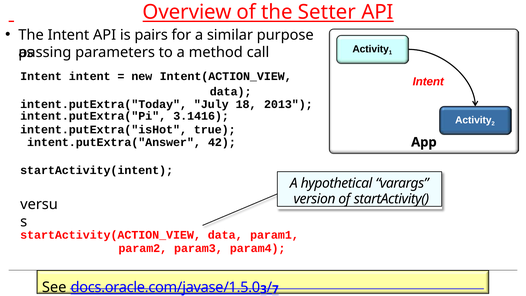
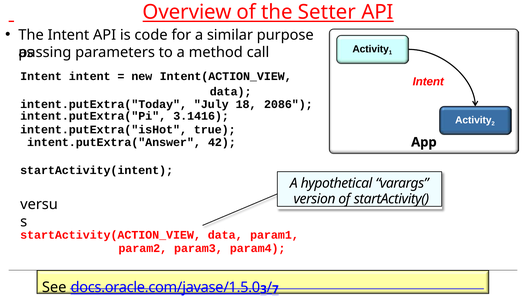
pairs: pairs -> code (151, 35)
2013: 2013 -> 2086 (288, 104)
